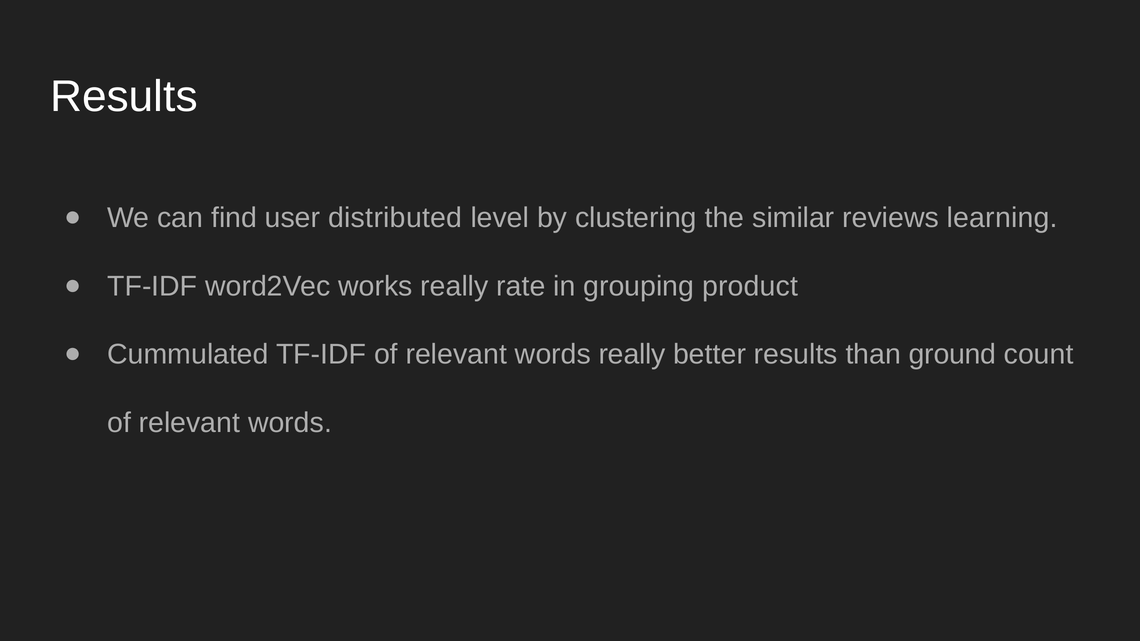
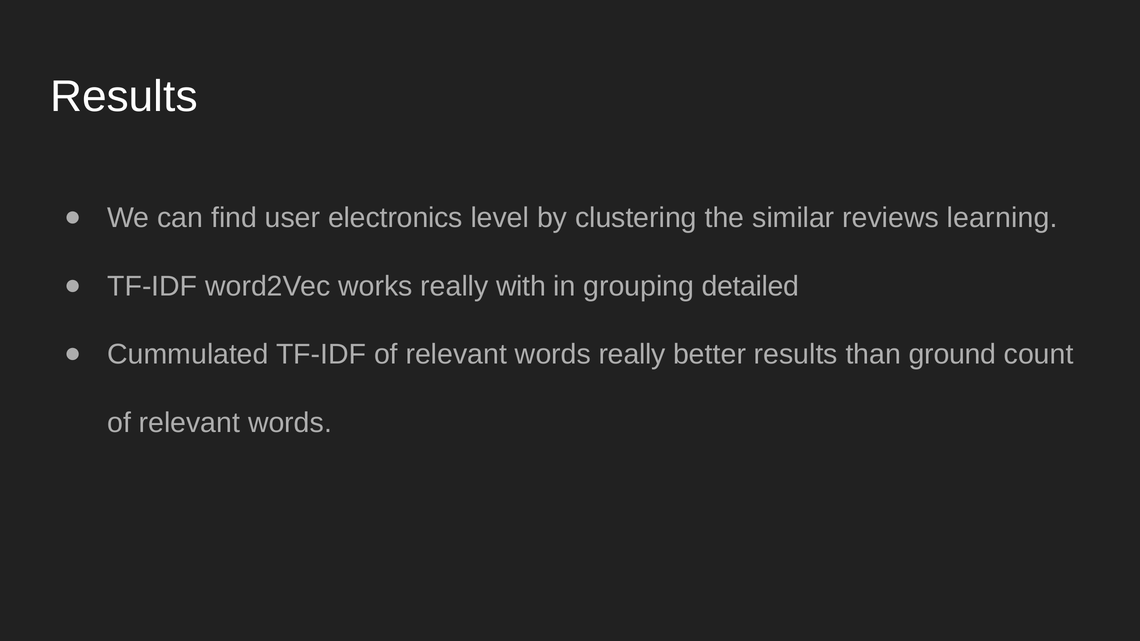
distributed: distributed -> electronics (395, 218)
rate: rate -> with (521, 286)
product: product -> detailed (750, 286)
